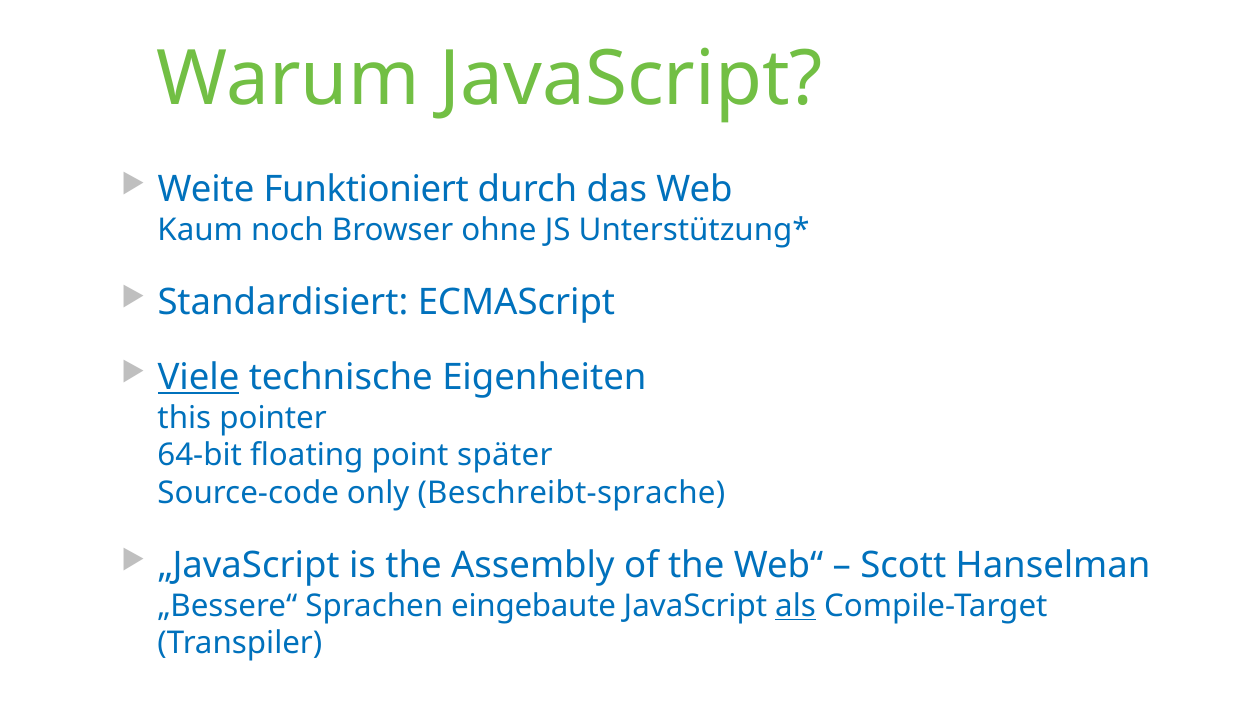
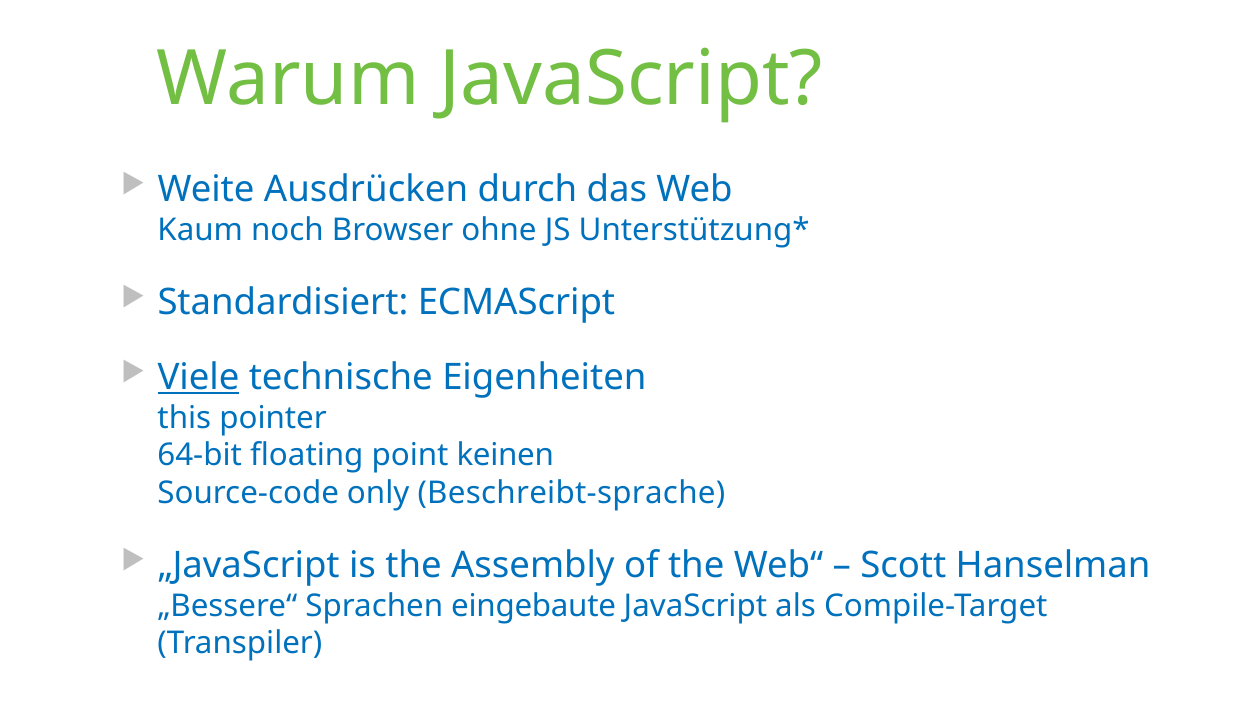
Funktioniert: Funktioniert -> Ausdrücken (366, 189)
später: später -> keinen (505, 455)
als underline: present -> none (796, 606)
